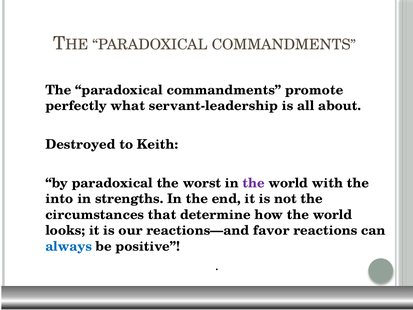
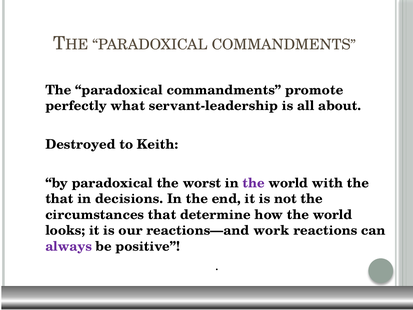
into: into -> that (59, 199)
strengths: strengths -> decisions (129, 199)
favor: favor -> work (271, 230)
always colour: blue -> purple (69, 246)
